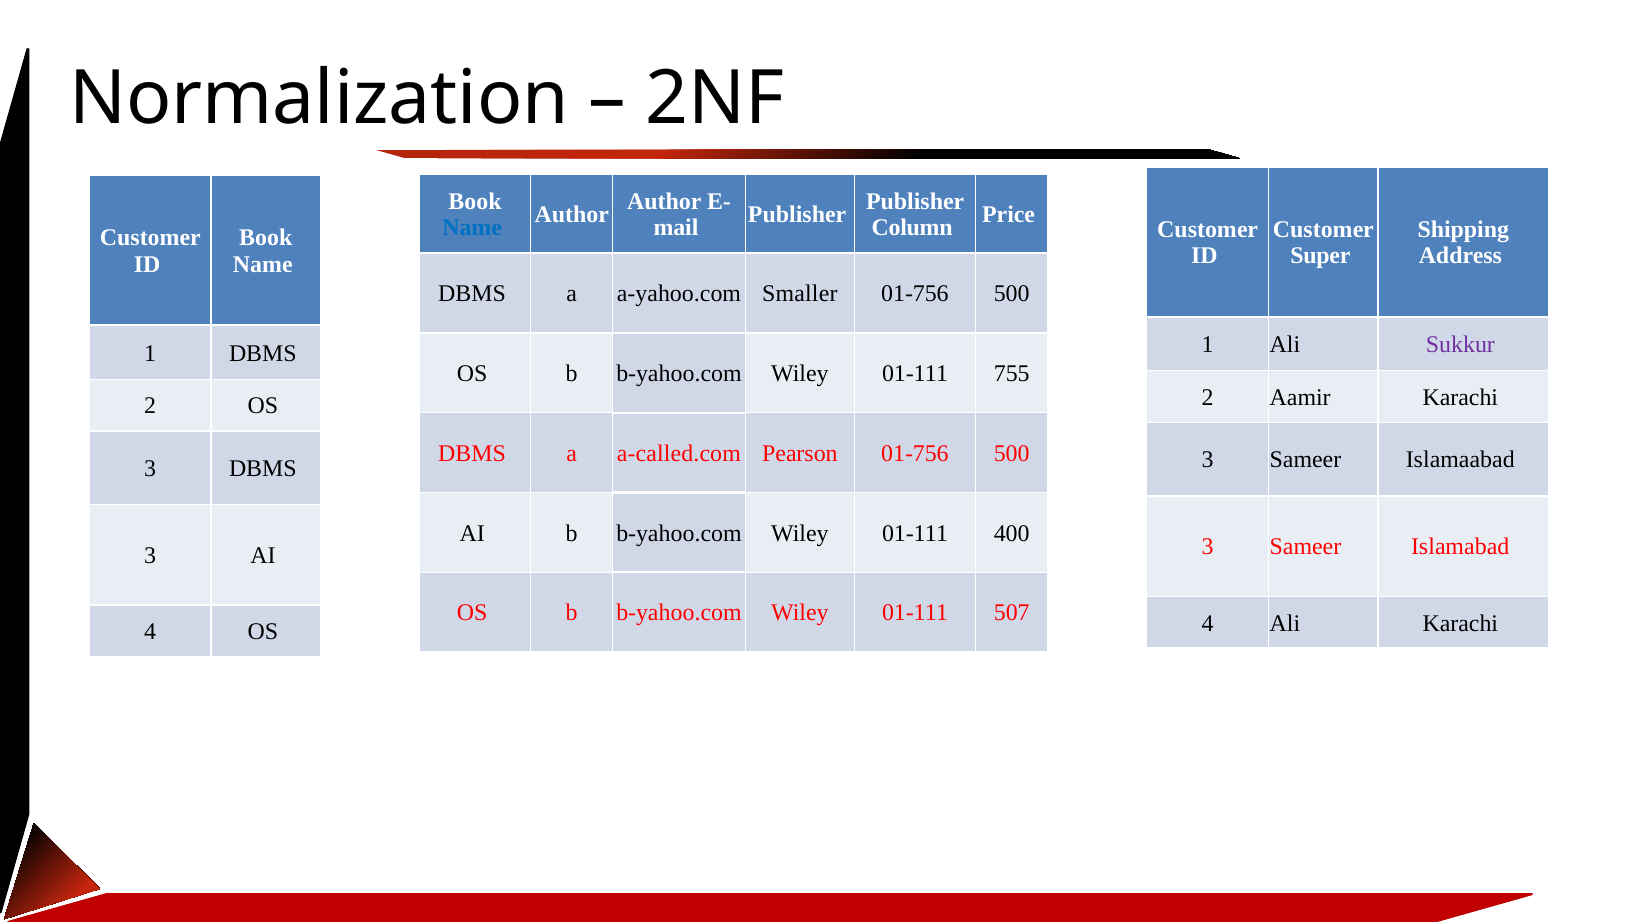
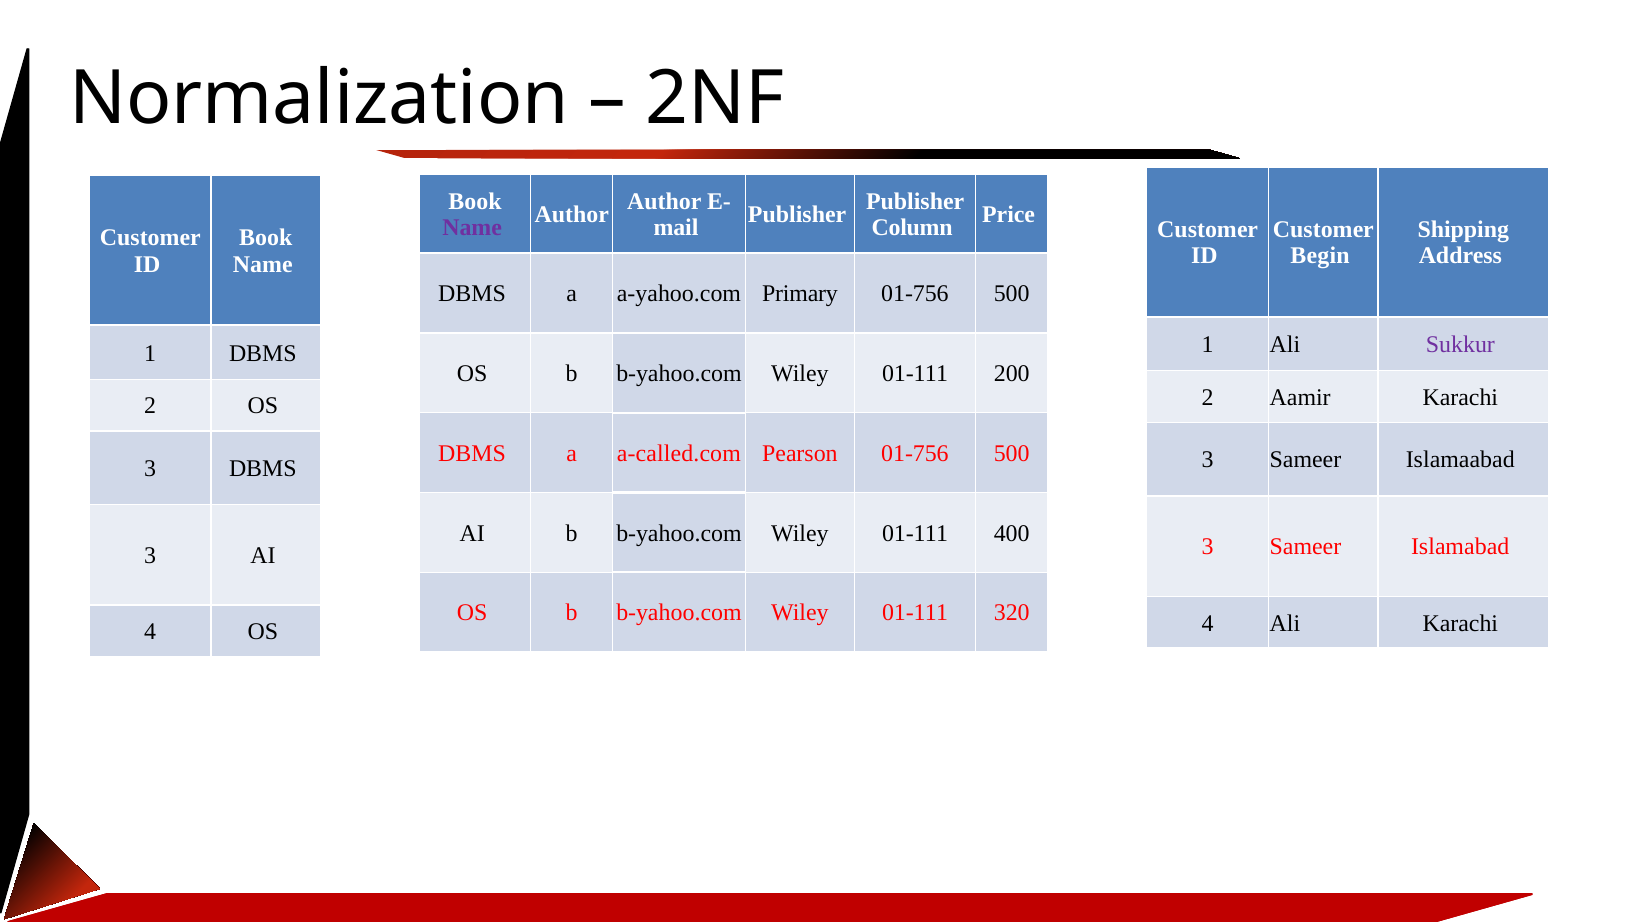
Name colour: blue -> purple (472, 228)
Super: Super -> Begin (1320, 256)
Smaller: Smaller -> Primary (800, 294)
755: 755 -> 200 (1012, 373)
507: 507 -> 320 (1012, 613)
